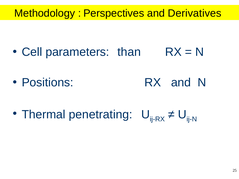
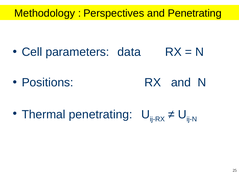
and Derivatives: Derivatives -> Penetrating (195, 13)
than: than -> data (129, 52)
